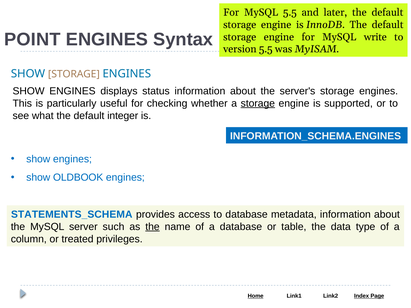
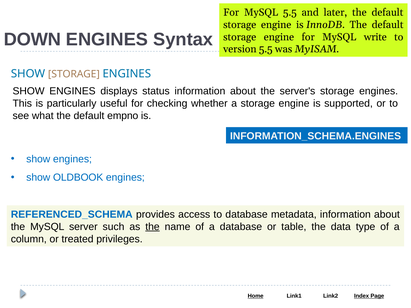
POINT: POINT -> DOWN (33, 39)
storage underline: present -> none (258, 103)
integer: integer -> empno (123, 116)
STATEMENTS_SCHEMA: STATEMENTS_SCHEMA -> REFERENCED_SCHEMA (72, 214)
